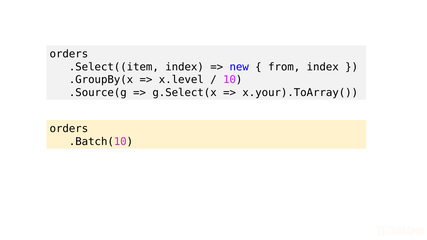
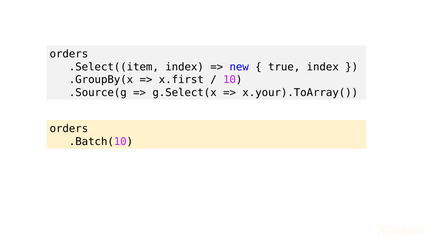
from: from -> true (284, 67)
x.level: x.level -> x.first (181, 80)
